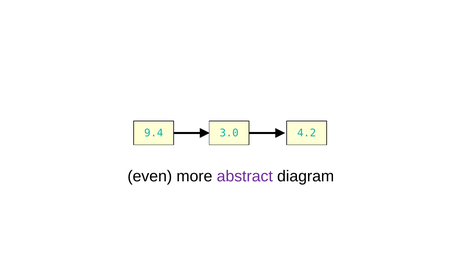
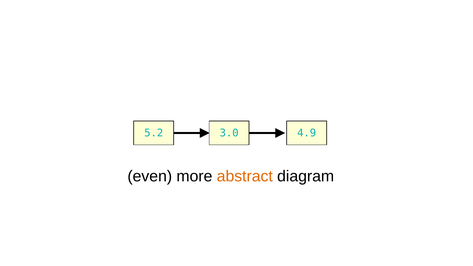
9.4: 9.4 -> 5.2 (154, 133)
4.2: 4.2 -> 4.9 (307, 133)
abstract colour: purple -> orange (245, 176)
